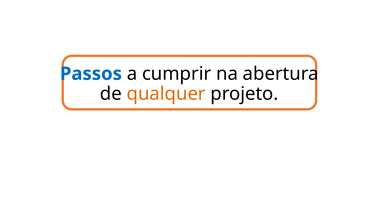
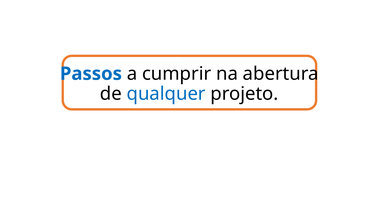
qualquer colour: orange -> blue (166, 94)
